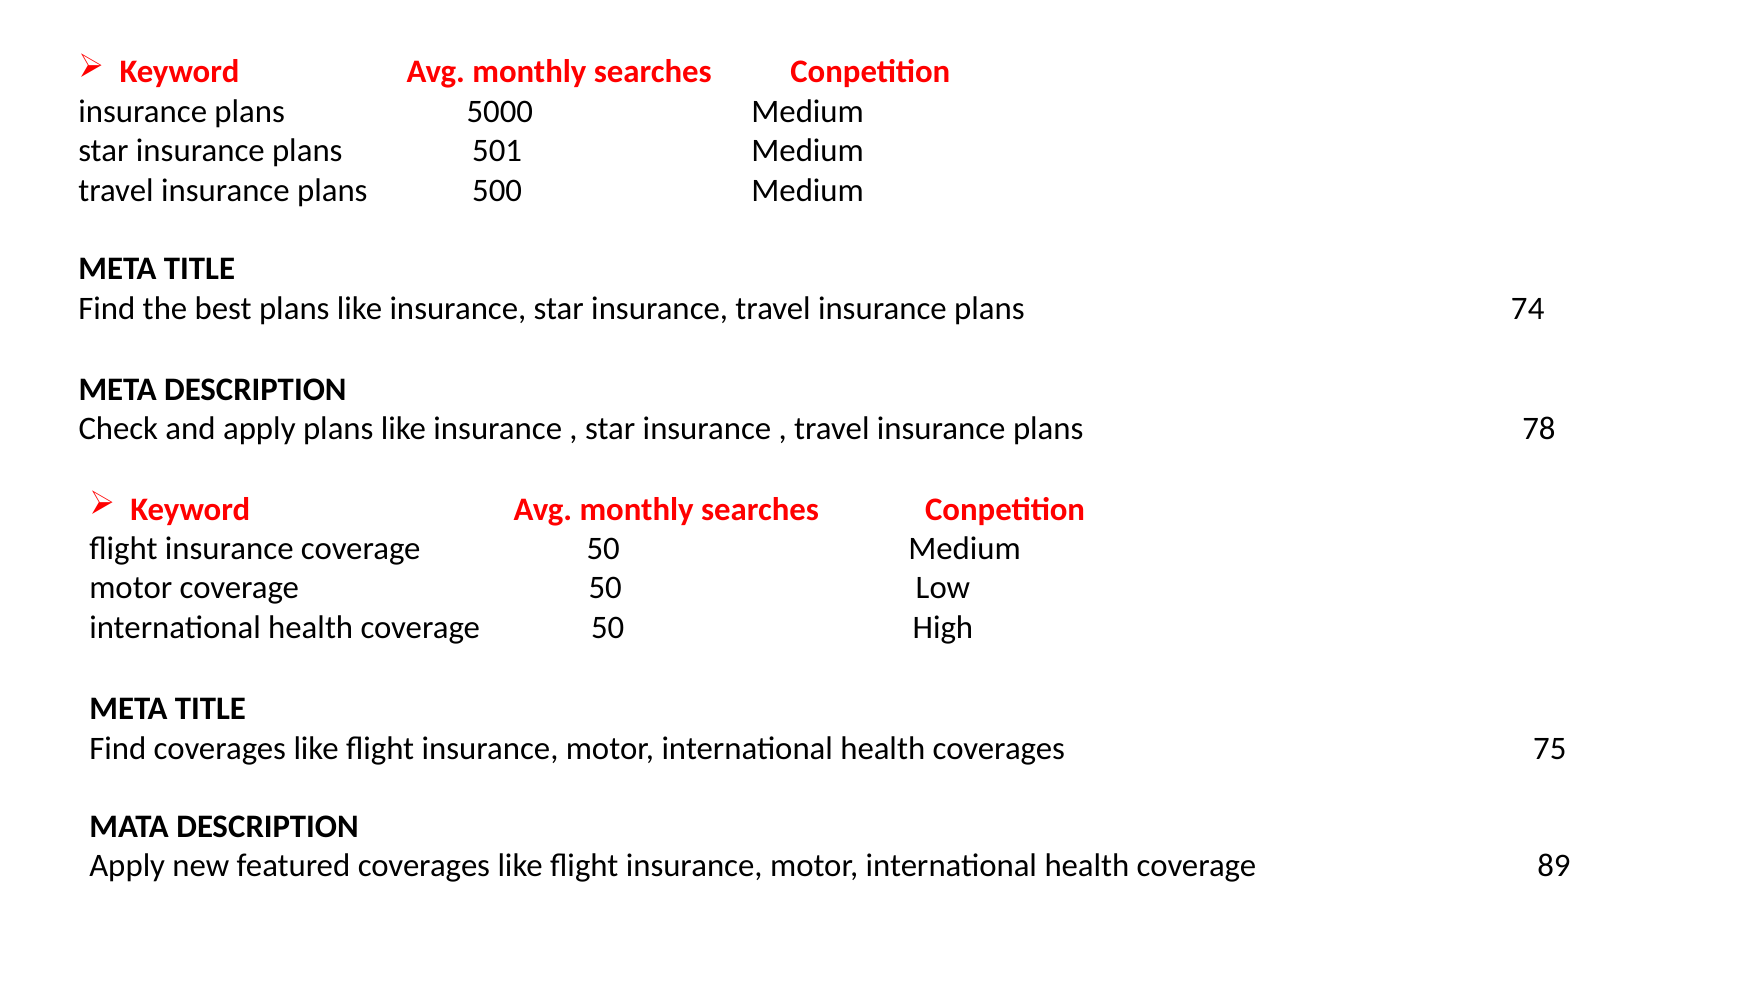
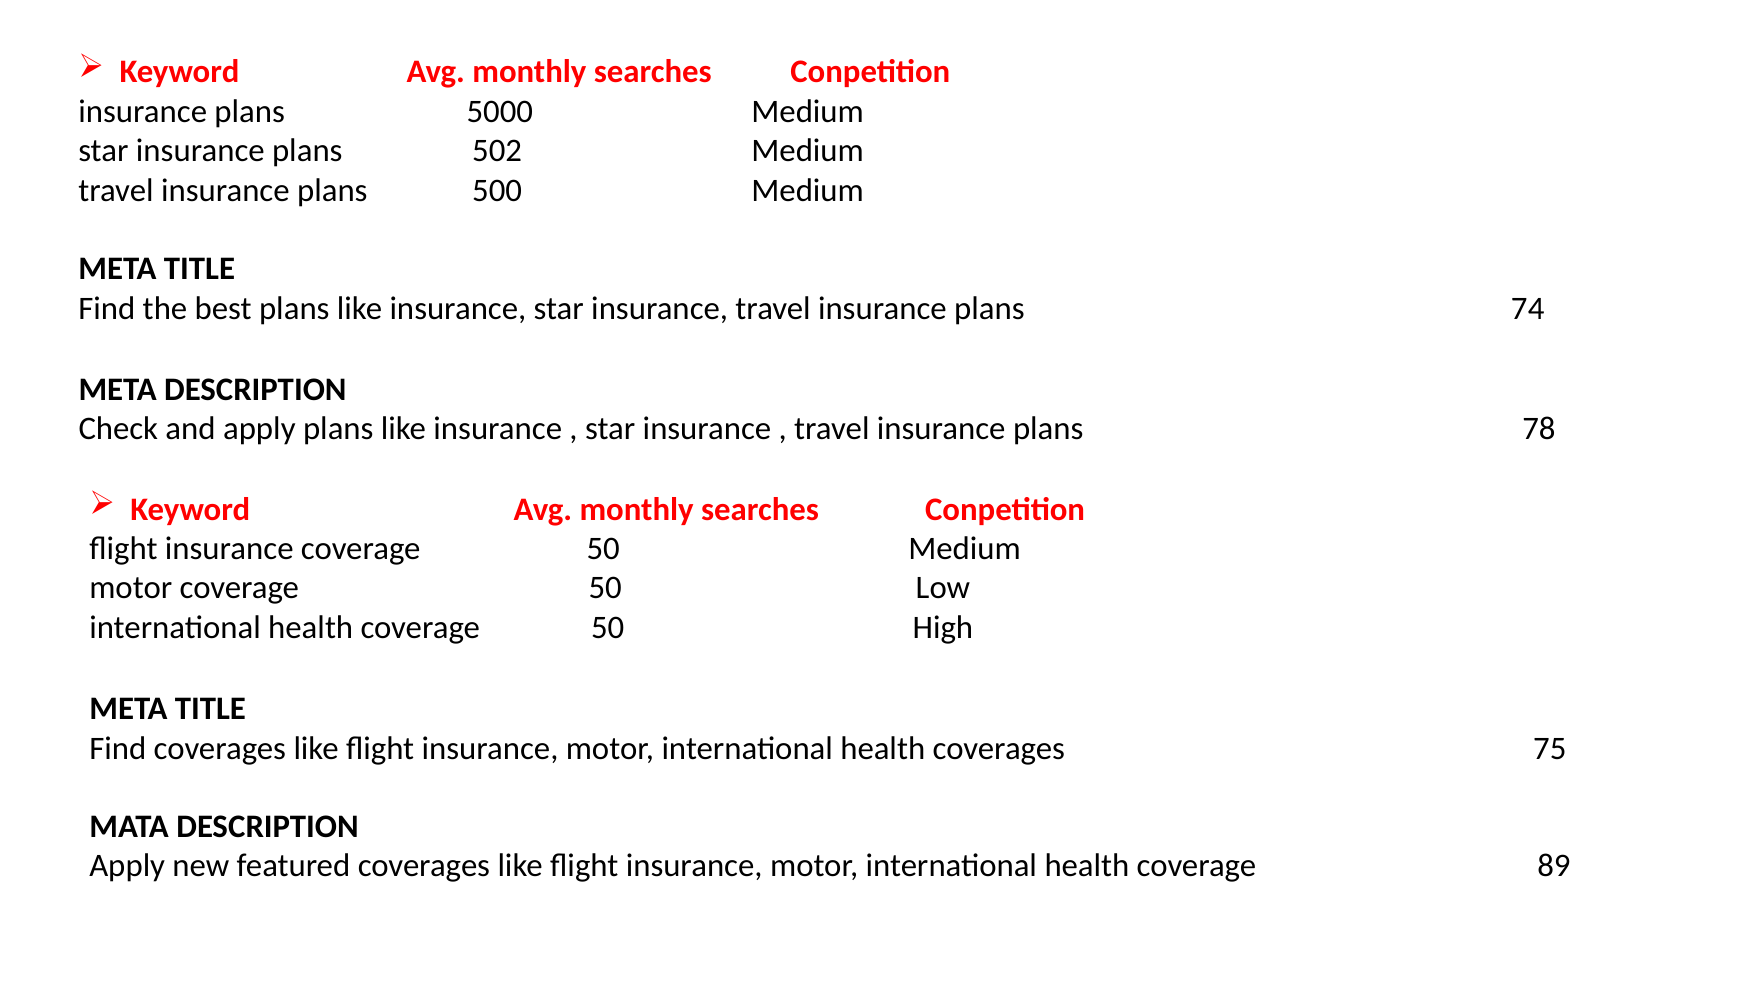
501: 501 -> 502 (497, 151)
